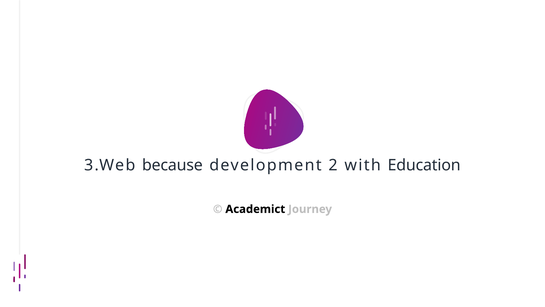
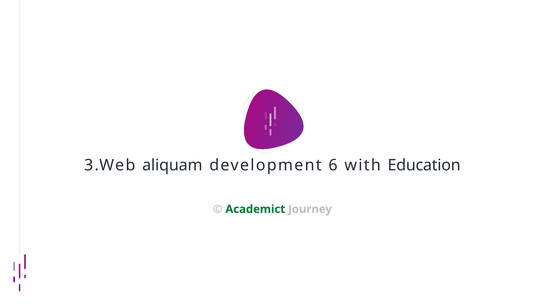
because: because -> aliquam (172, 165)
2: 2 -> 6 (333, 165)
Academict colour: black -> green (255, 209)
